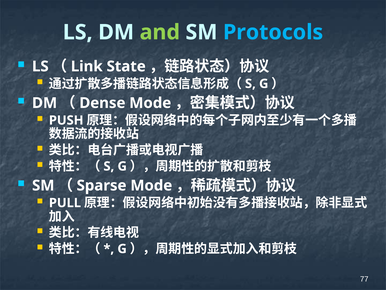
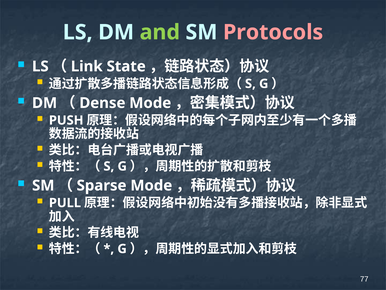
Protocols colour: light blue -> pink (273, 32)
